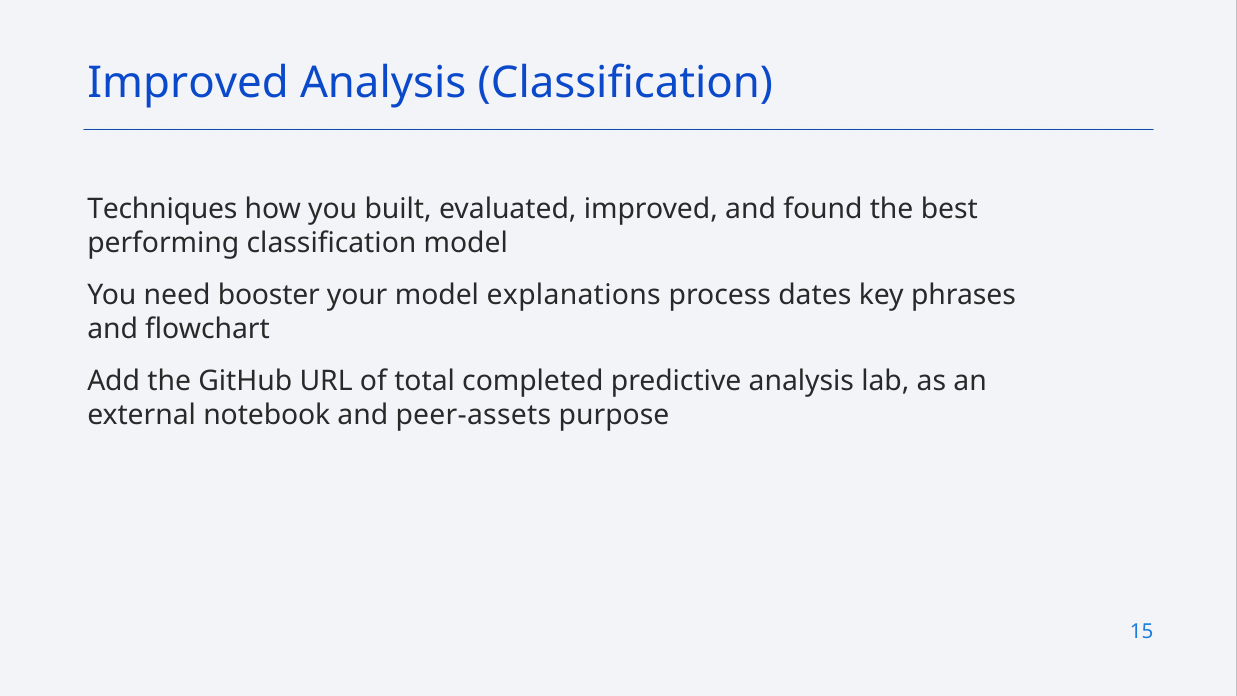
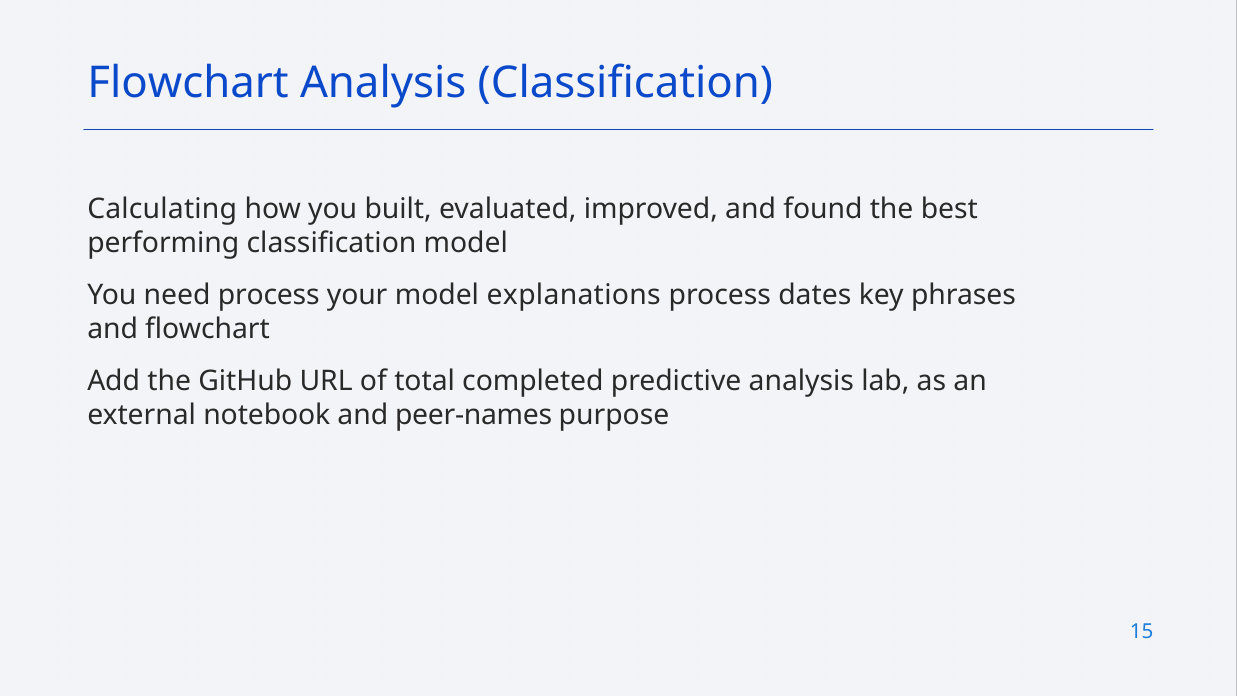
Improved: Improved -> Flowchart (188, 83)
Techniques: Techniques -> Calculating (162, 209)
need booster: booster -> process (269, 295)
peer-assets: peer-assets -> peer-names (474, 415)
